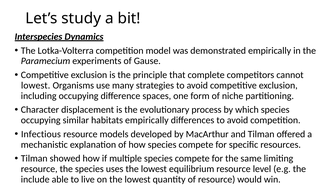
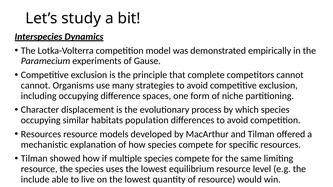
lowest: lowest -> cannot (36, 86)
habitats empirically: empirically -> population (147, 120)
Infectious: Infectious -> Resources (41, 134)
